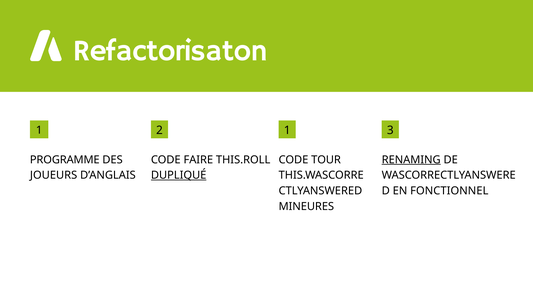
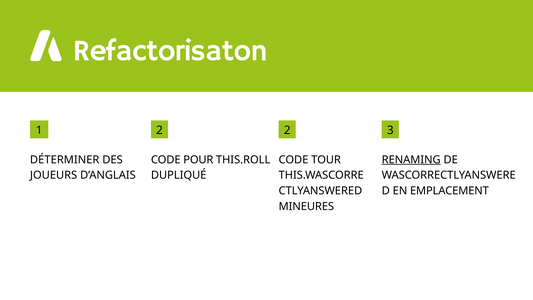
2 1: 1 -> 2 (287, 130)
PROGRAMME: PROGRAMME -> DÉTERMINER (65, 160)
FAIRE: FAIRE -> POUR (198, 160)
DUPLIQUÉ underline: present -> none (179, 175)
FONCTIONNEL: FONCTIONNEL -> EMPLACEMENT (449, 191)
